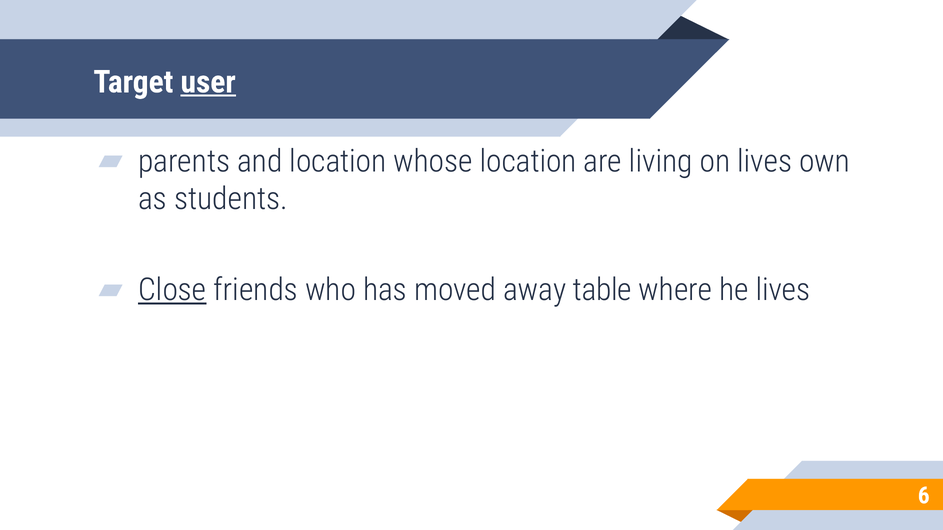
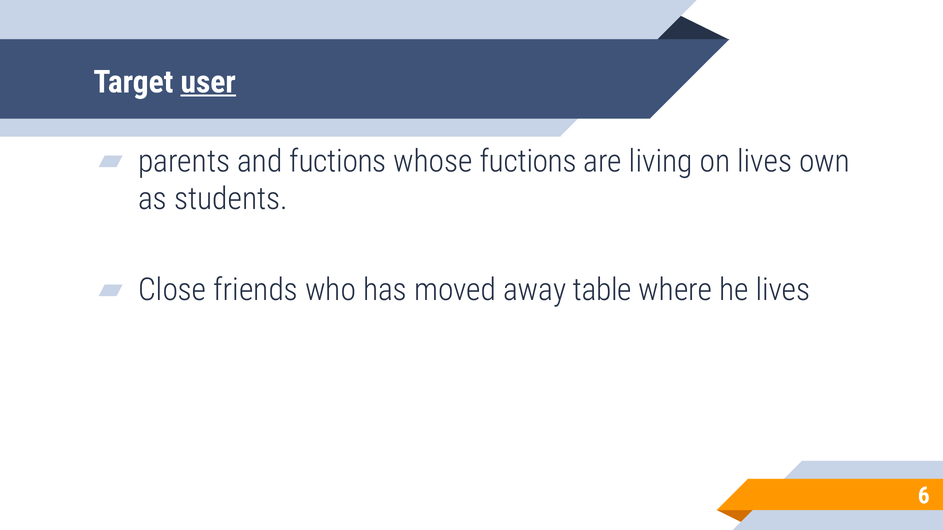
and location: location -> fuctions (338, 161)
whose location: location -> fuctions (528, 161)
Close underline: present -> none (172, 290)
